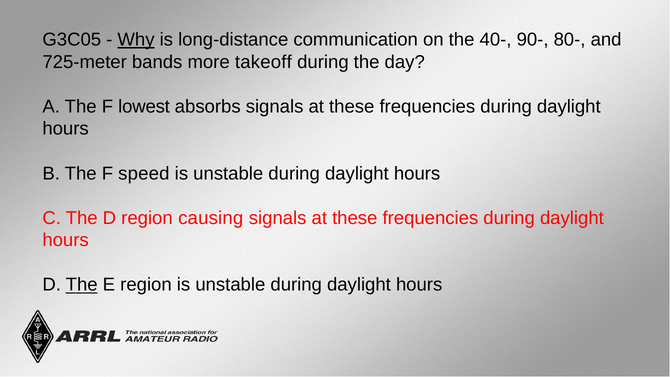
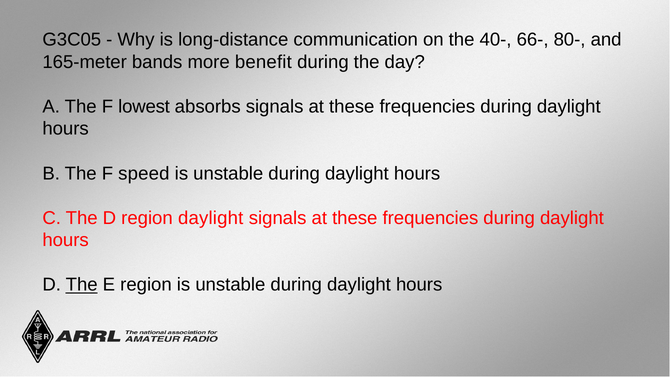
Why underline: present -> none (136, 40)
90-: 90- -> 66- (533, 40)
725-meter: 725-meter -> 165-meter (85, 62)
takeoff: takeoff -> benefit (263, 62)
region causing: causing -> daylight (211, 218)
